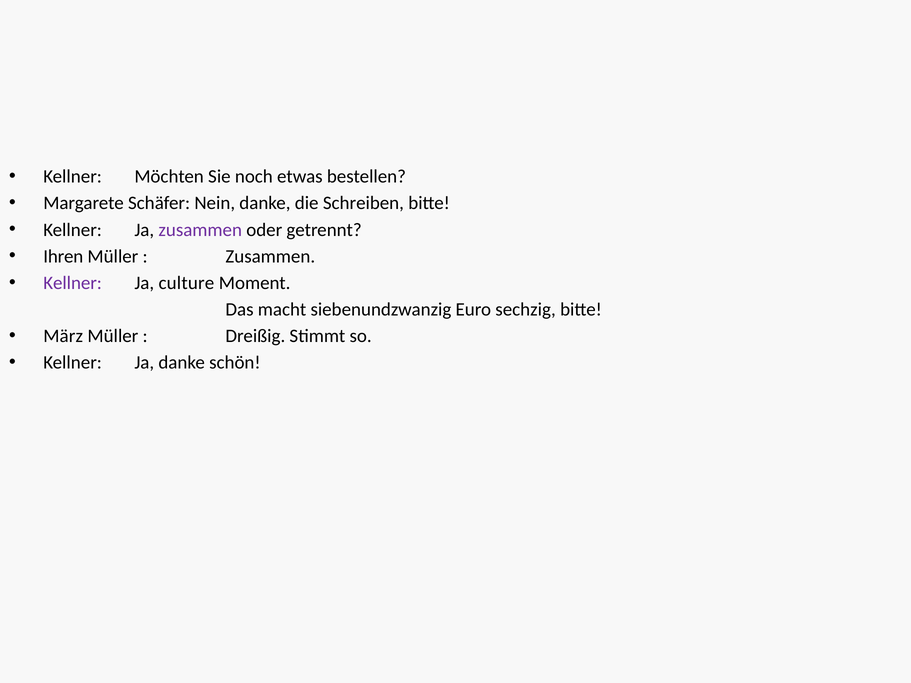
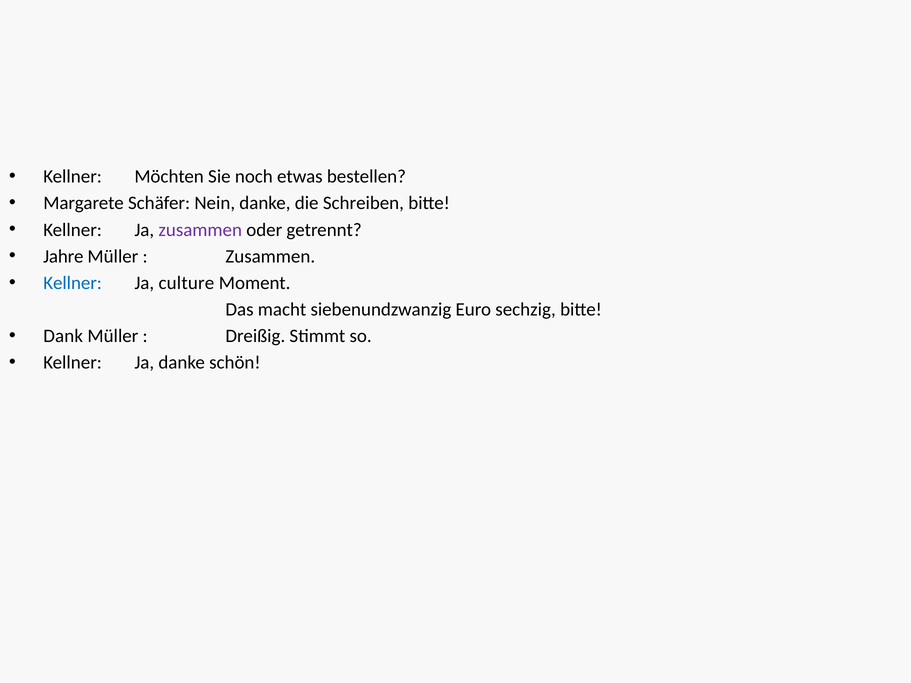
Ihren: Ihren -> Jahre (63, 256)
Kellner colour: purple -> blue (73, 283)
März: März -> Dank (63, 336)
